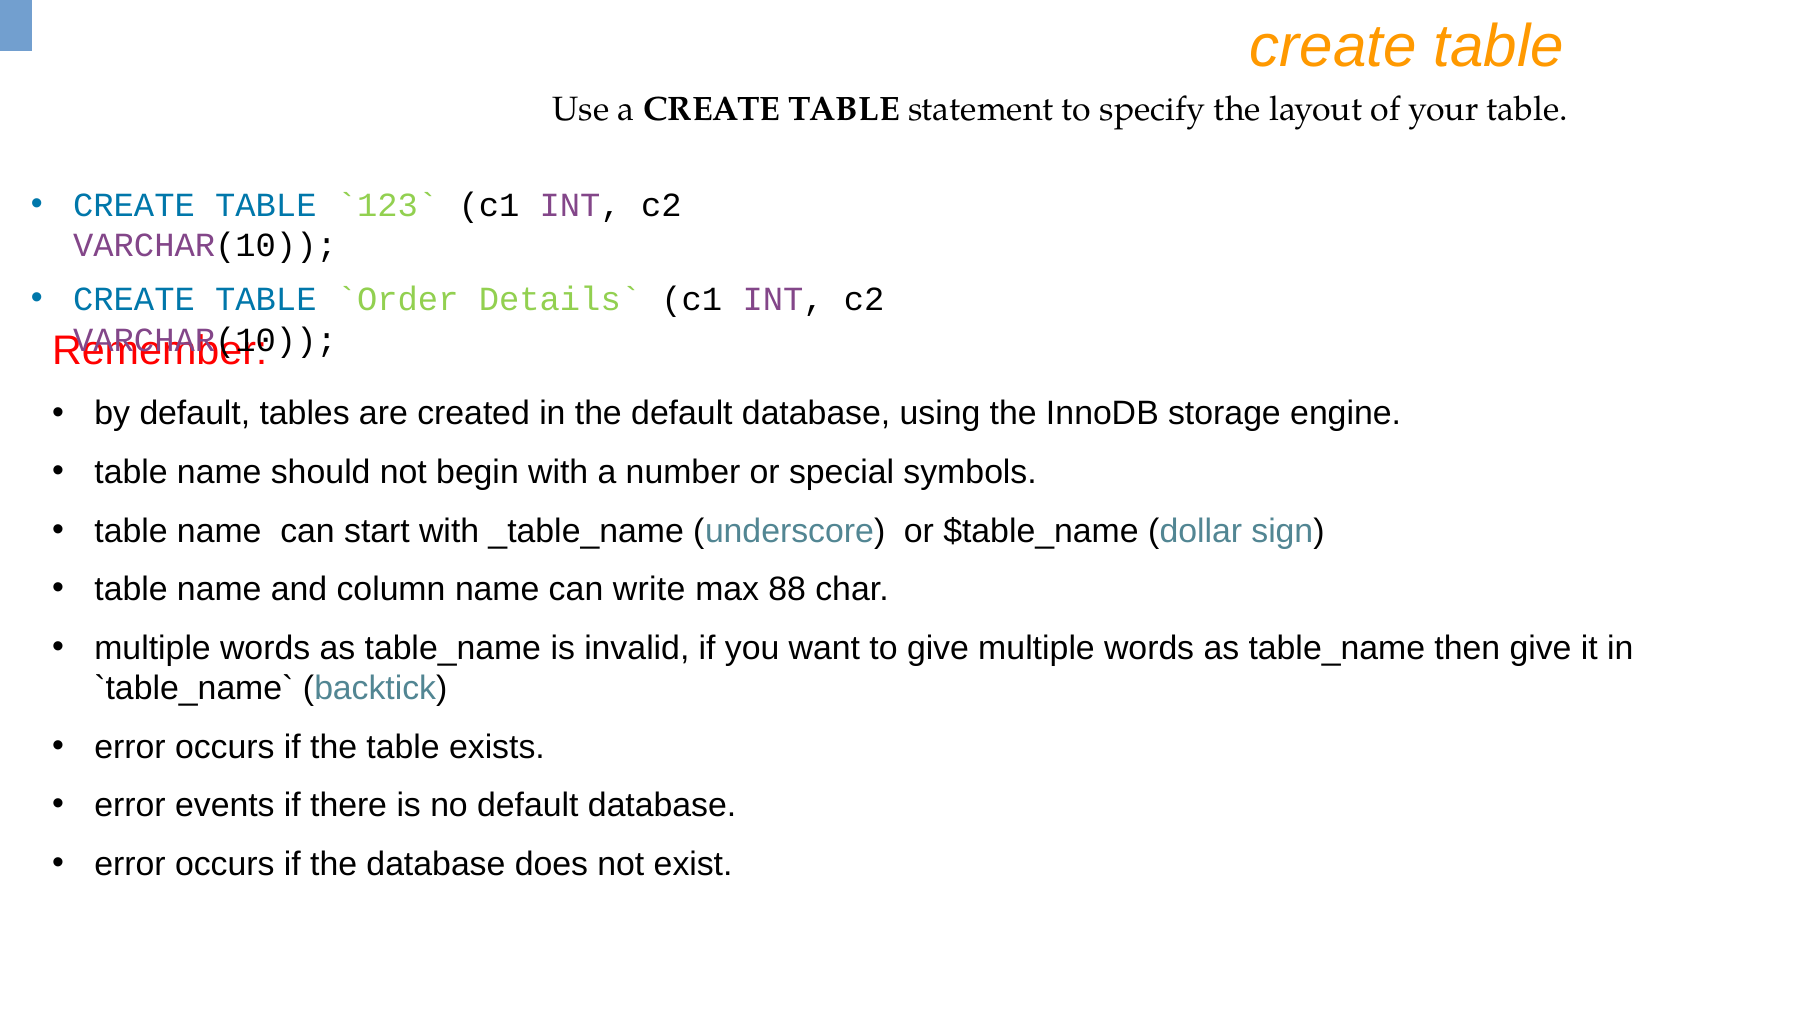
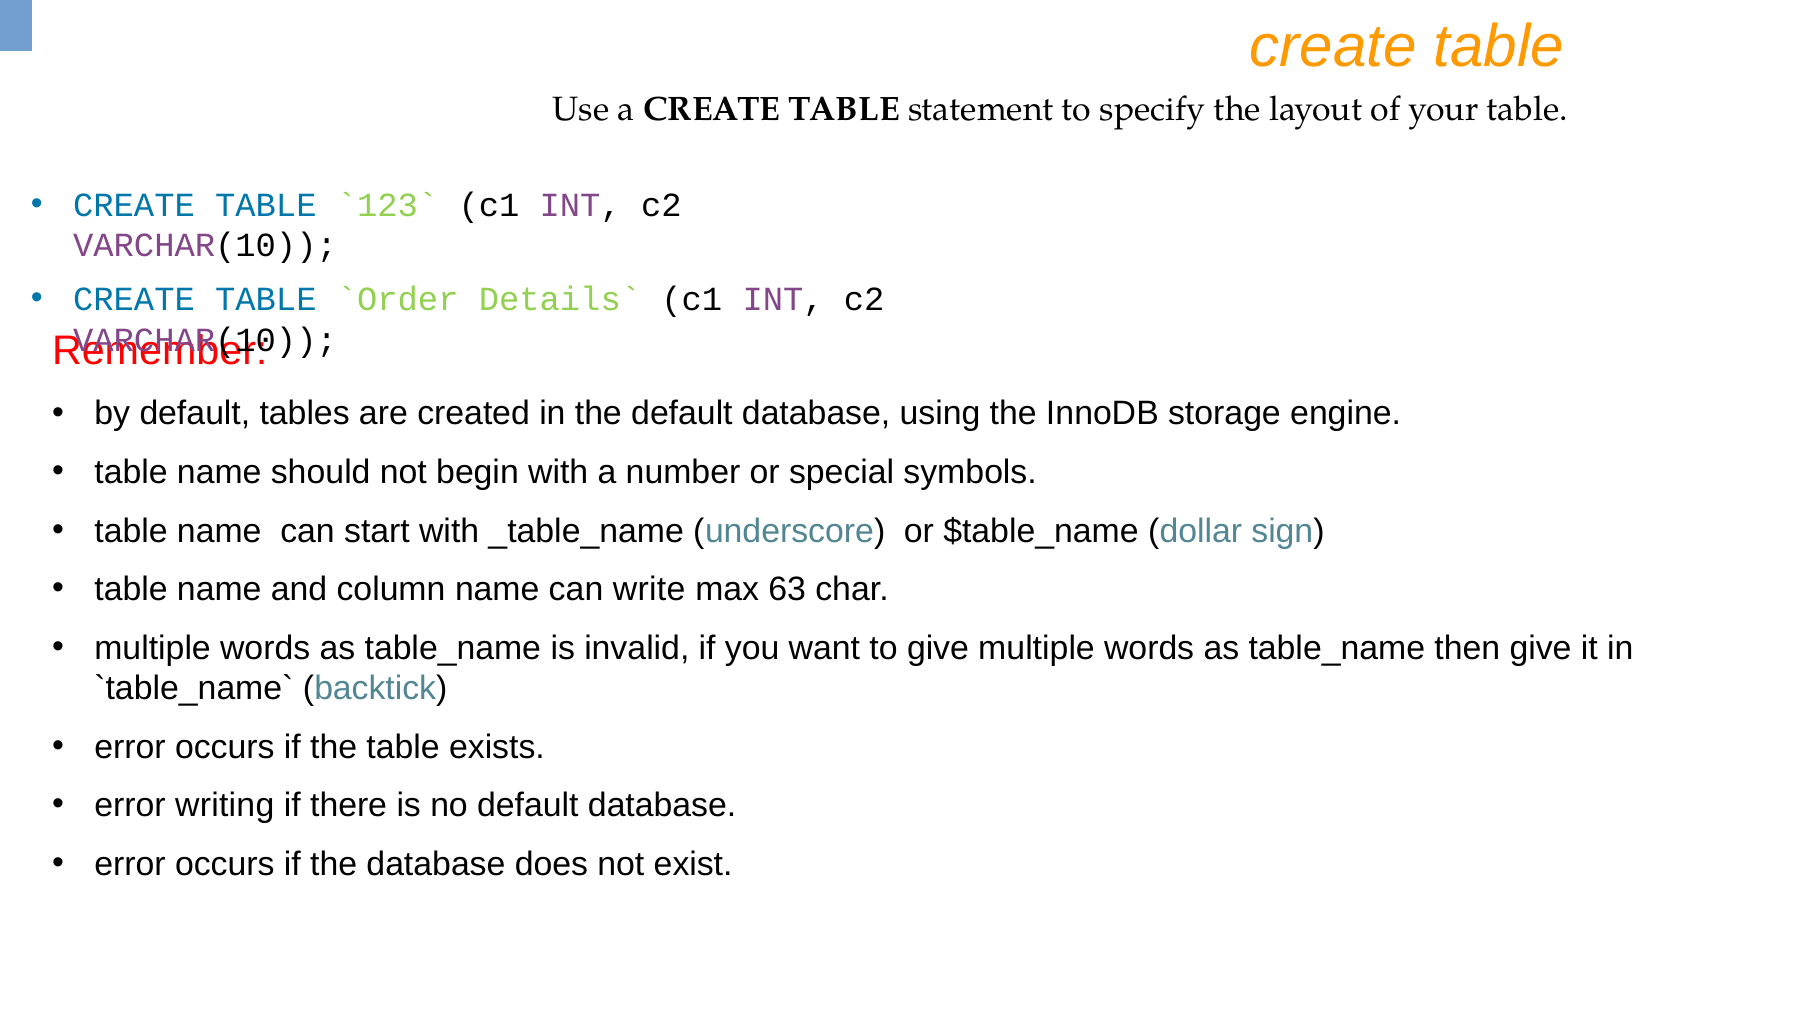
88: 88 -> 63 (787, 590)
events: events -> writing (225, 806)
